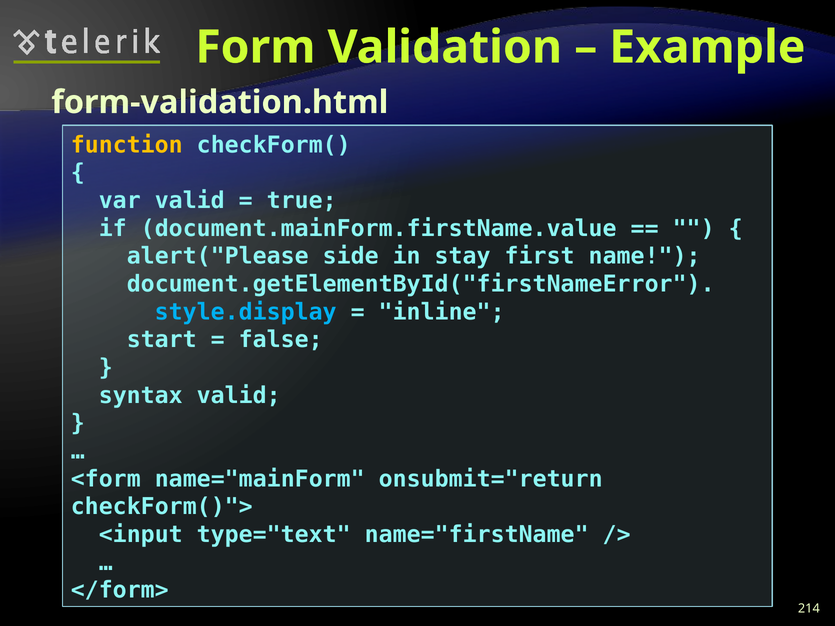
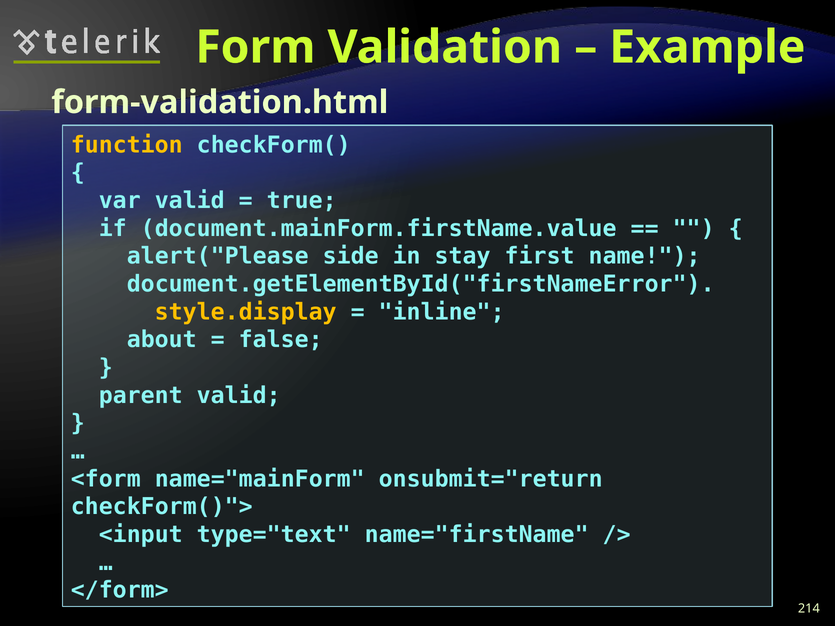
style.display colour: light blue -> yellow (246, 312)
start: start -> about (162, 340)
syntax: syntax -> parent (141, 396)
